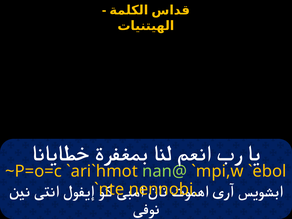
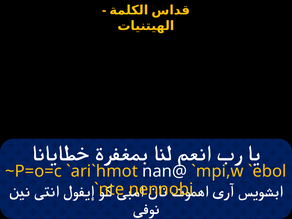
nan@ colour: light green -> white (165, 171)
